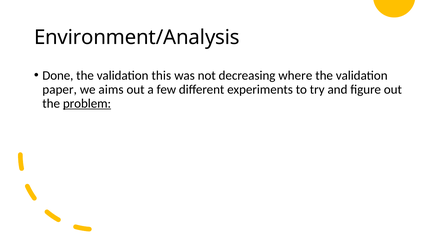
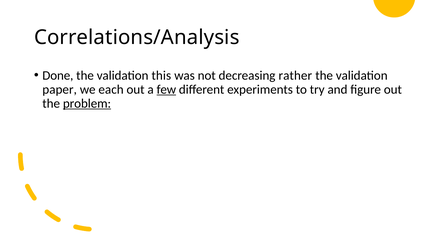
Environment/Analysis: Environment/Analysis -> Correlations/Analysis (137, 37)
where: where -> rather (295, 75)
aims: aims -> each (111, 89)
few underline: none -> present (166, 89)
